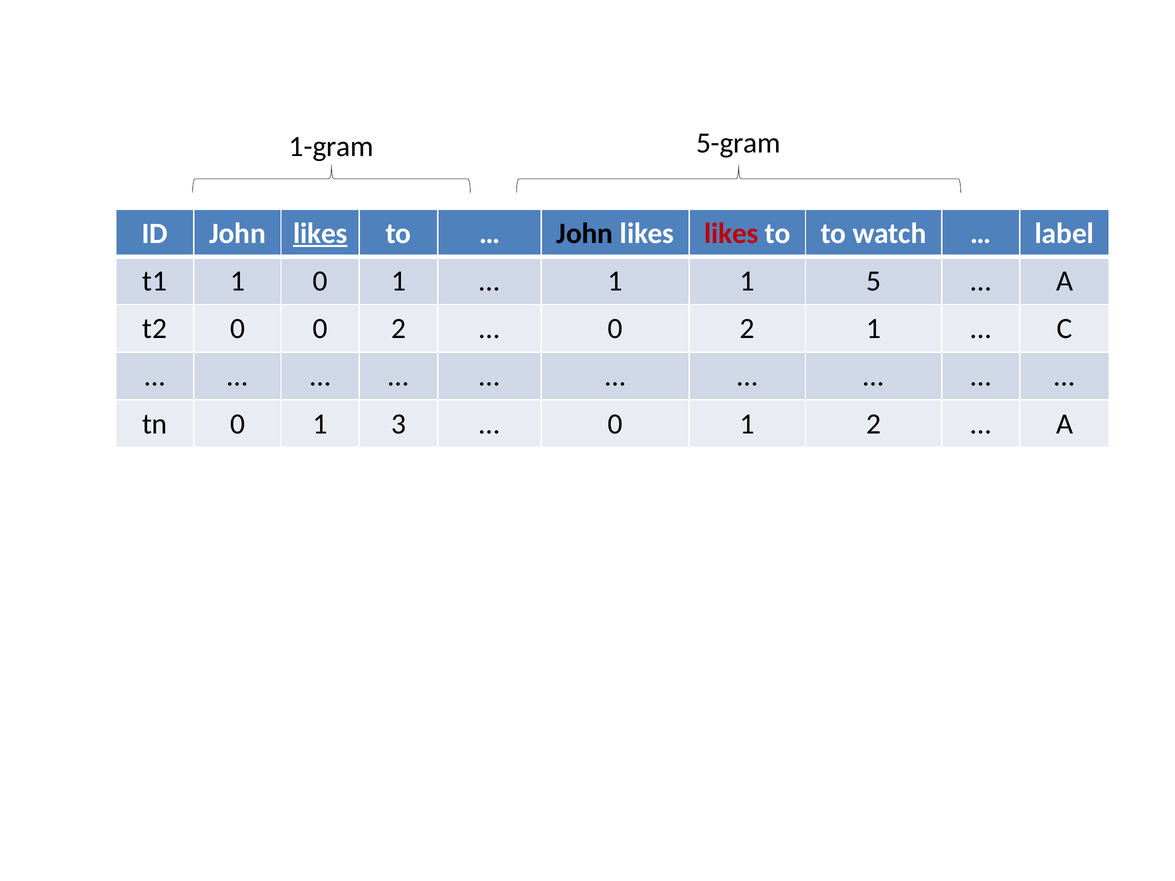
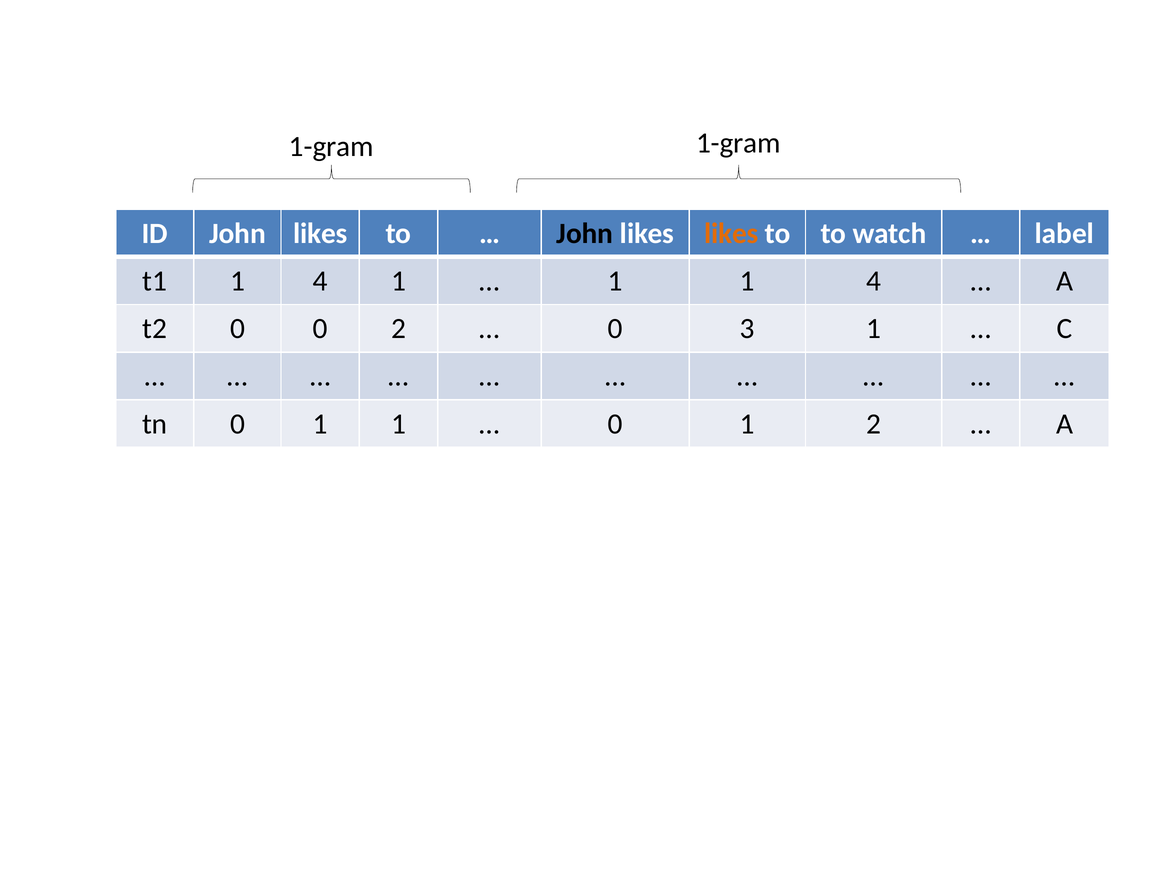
1-gram 5-gram: 5-gram -> 1-gram (738, 143)
likes underline: present -> none (320, 233)
likes colour: red -> orange (731, 233)
t1 1 0: 0 -> 4 (320, 281)
1 1 5: 5 -> 4 (874, 281)
2: 2 -> 3 (747, 329)
0 1 3: 3 -> 1 (399, 424)
